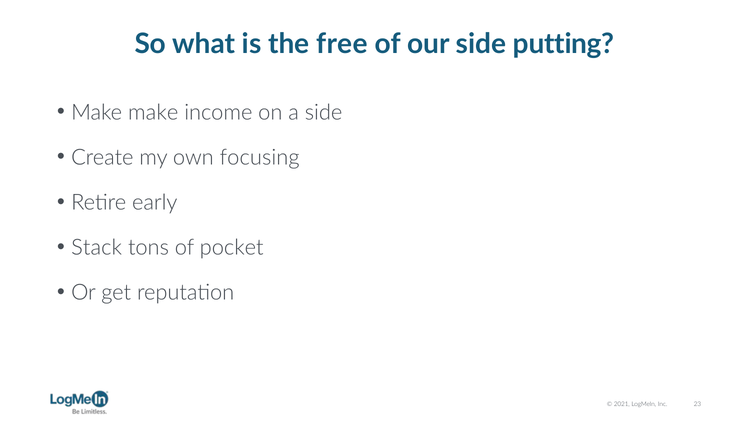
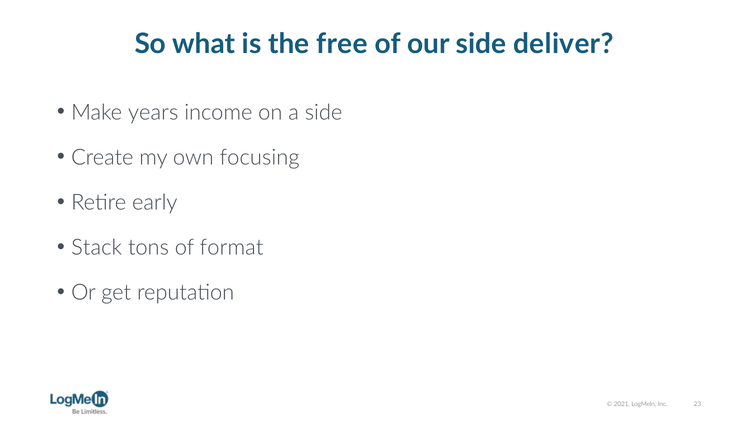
putting: putting -> deliver (563, 44)
Make make: make -> years (153, 112)
pocket: pocket -> format (232, 247)
